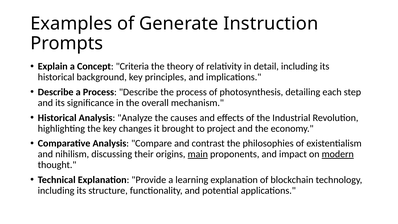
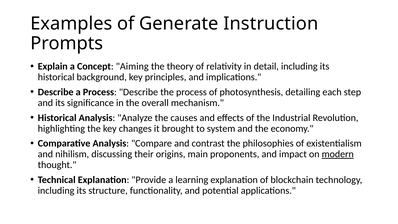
Criteria: Criteria -> Aiming (132, 66)
project: project -> system (221, 128)
main underline: present -> none (198, 154)
